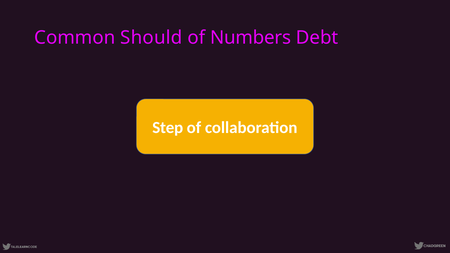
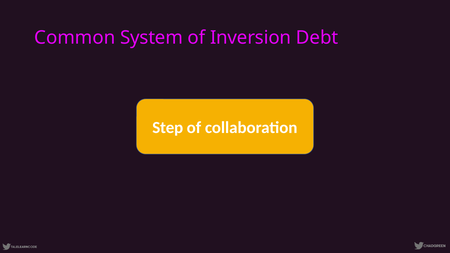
Should: Should -> System (151, 38)
Numbers: Numbers -> Inversion (251, 38)
